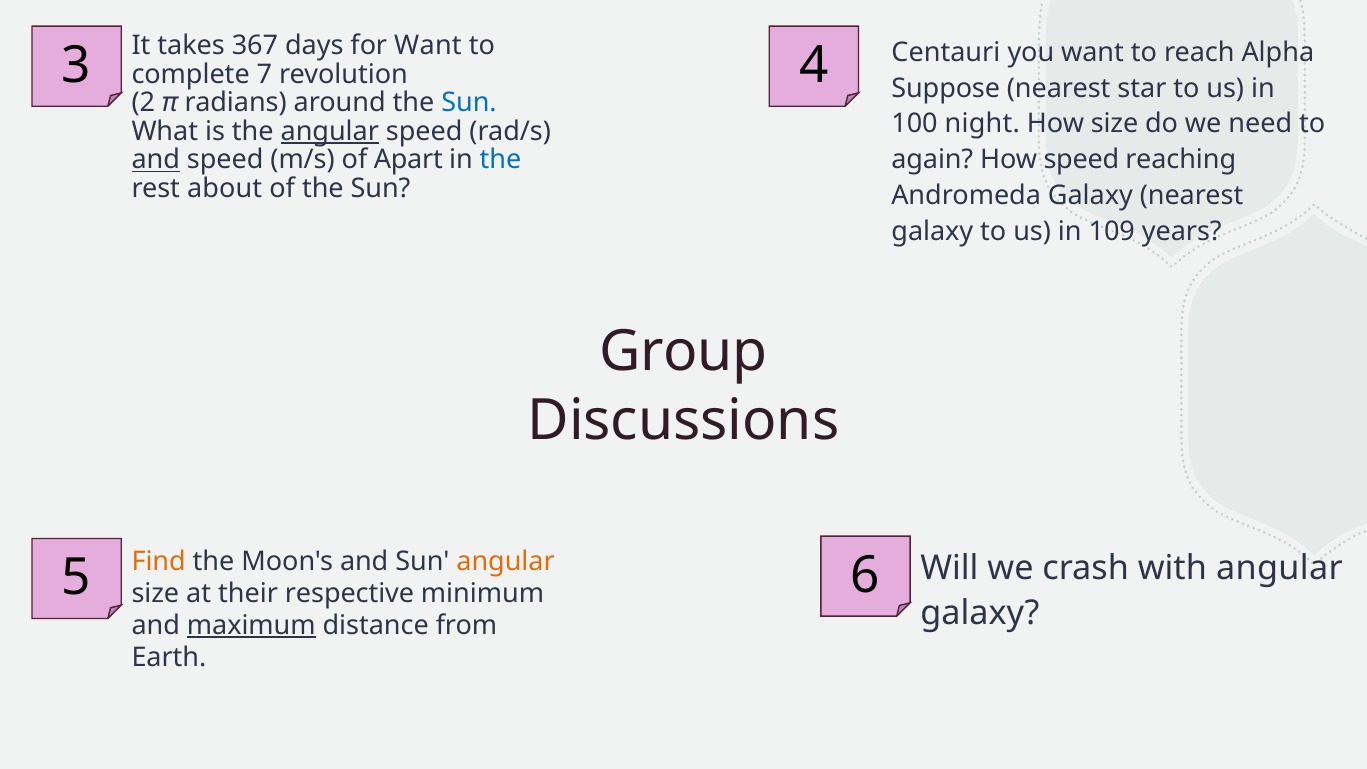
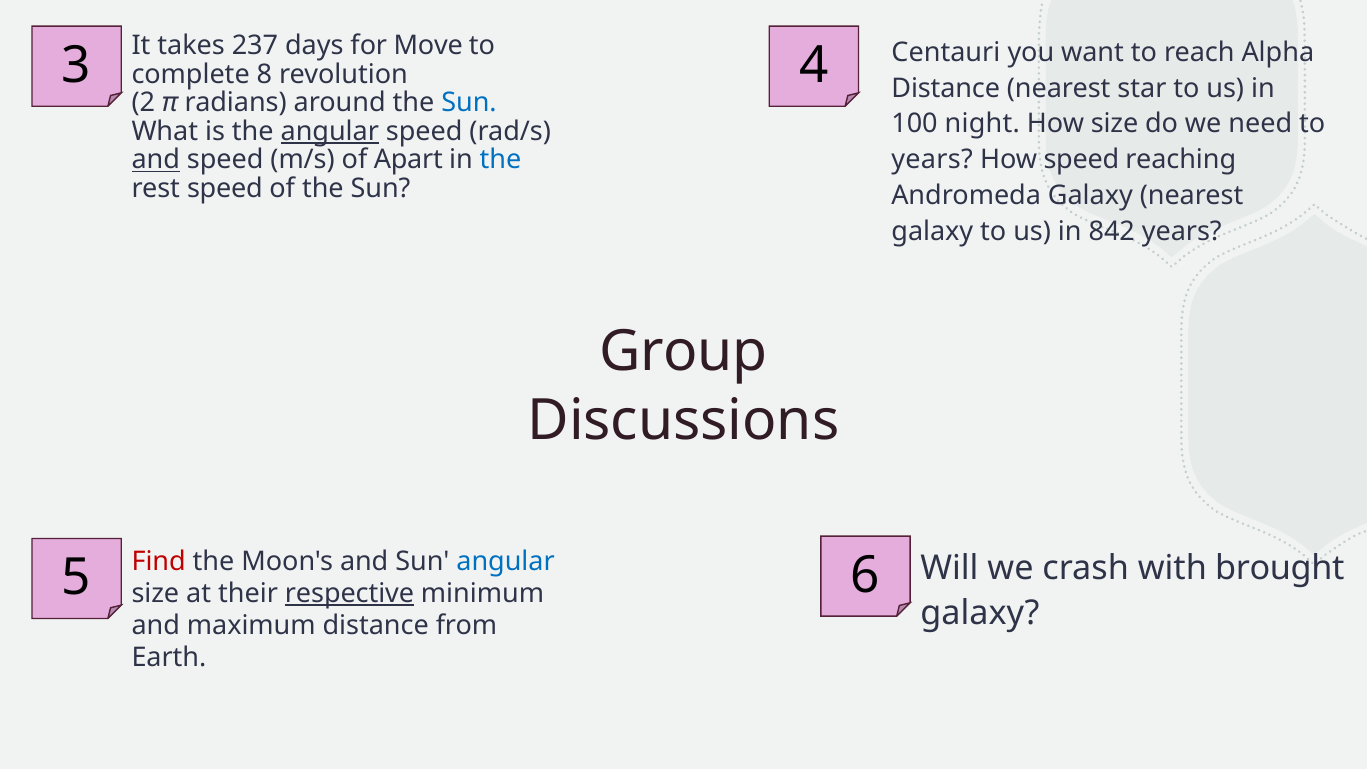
367: 367 -> 237 (255, 46)
for Want: Want -> Move (428, 46)
7: 7 -> 8 (264, 74)
Suppose: Suppose -> Distance (946, 88)
again: again -> years (932, 160)
rest about: about -> speed (225, 188)
109: 109 -> 842 (1112, 231)
Find colour: orange -> red (159, 561)
angular colour: orange -> blue (506, 561)
with angular: angular -> brought (1280, 568)
respective underline: none -> present (349, 593)
maximum underline: present -> none (251, 625)
